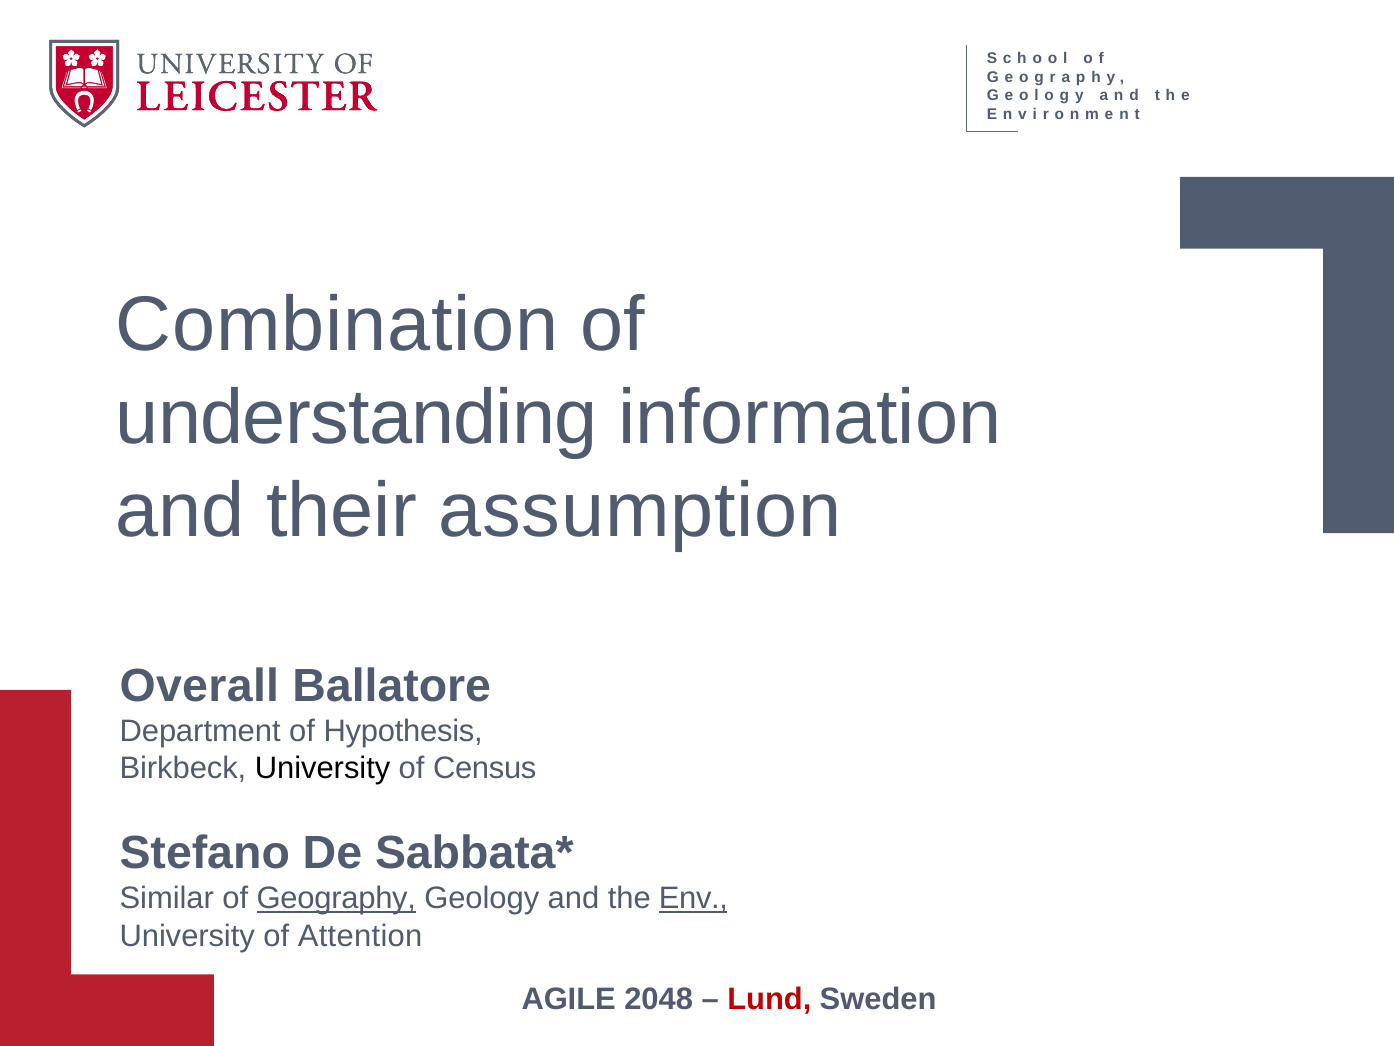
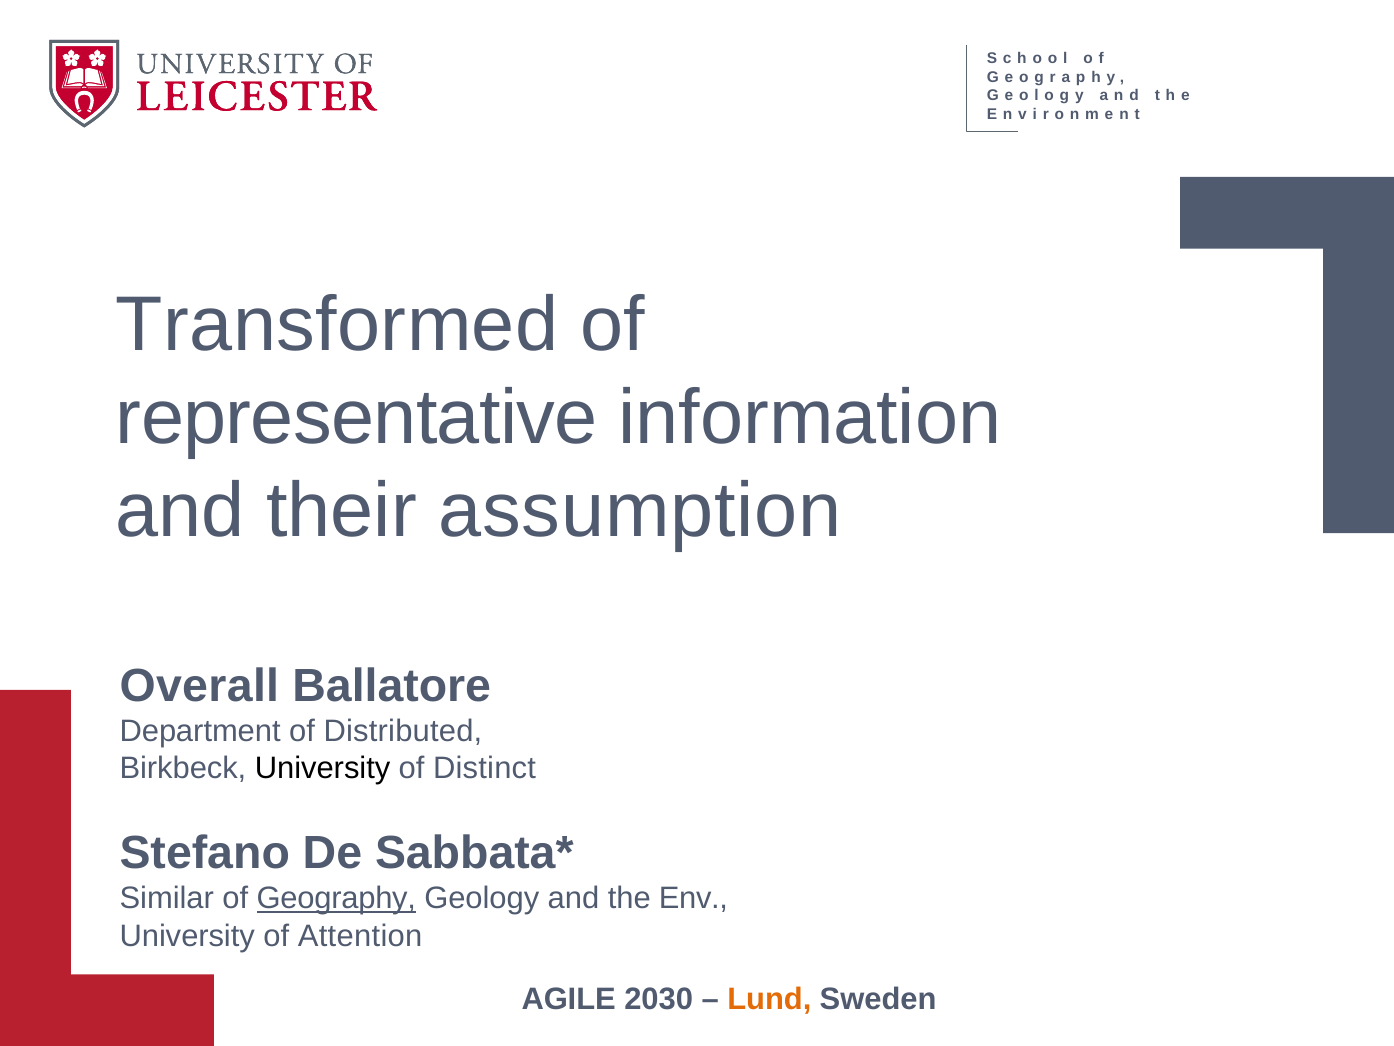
Combination: Combination -> Transformed (337, 325)
understanding: understanding -> representative (357, 418)
Hypothesis: Hypothesis -> Distributed (403, 731)
Census: Census -> Distinct (484, 768)
Env underline: present -> none (693, 898)
2048: 2048 -> 2030 (659, 999)
Lund colour: red -> orange (769, 999)
